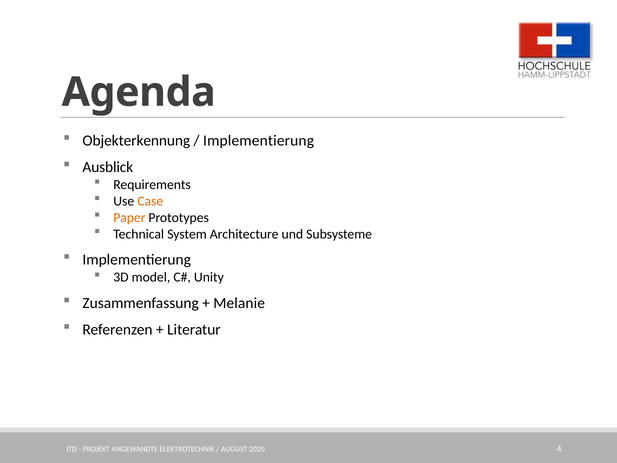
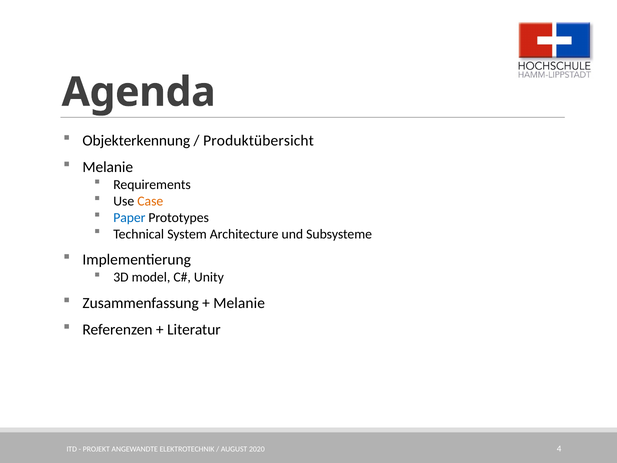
Implementierung: Implementierung -> Produktübersicht (259, 141)
Ausblick: Ausblick -> Melanie (108, 167)
Paper colour: orange -> blue (129, 218)
